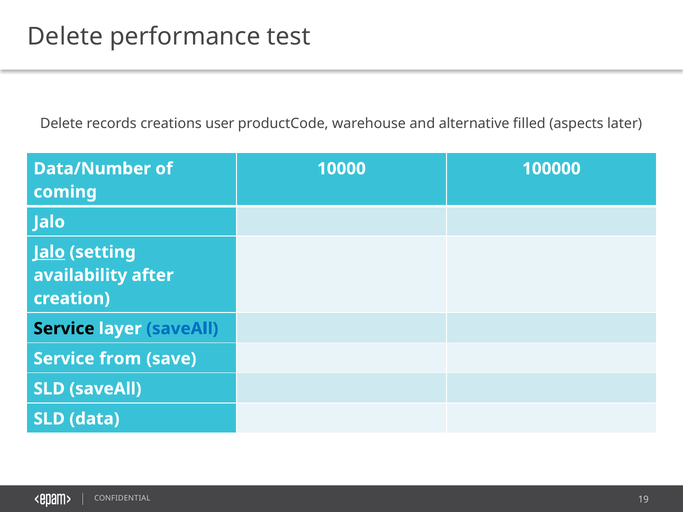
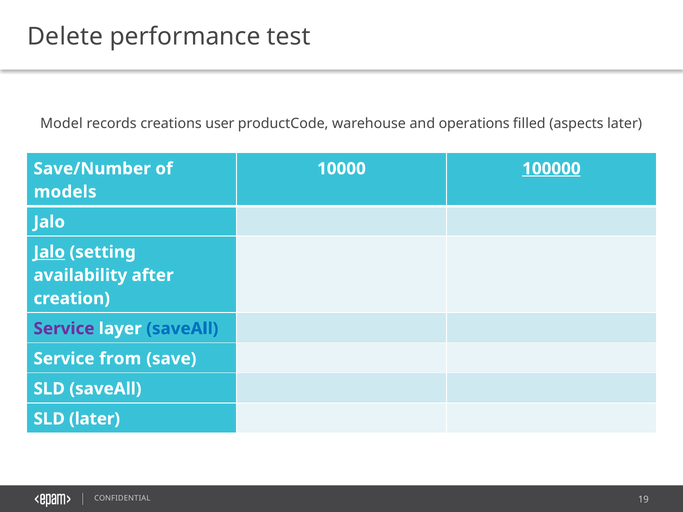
Delete: Delete -> Model (61, 124)
alternative: alternative -> operations (474, 124)
Data/Number: Data/Number -> Save/Number (92, 169)
100000 underline: none -> present (551, 169)
coming: coming -> models (65, 192)
Service colour: black -> purple (64, 329)
SLD data: data -> later (95, 419)
